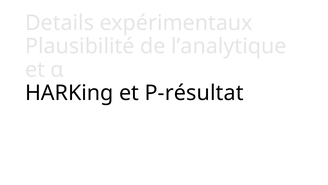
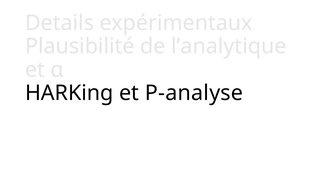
P-résultat: P-résultat -> P-analyse (194, 93)
